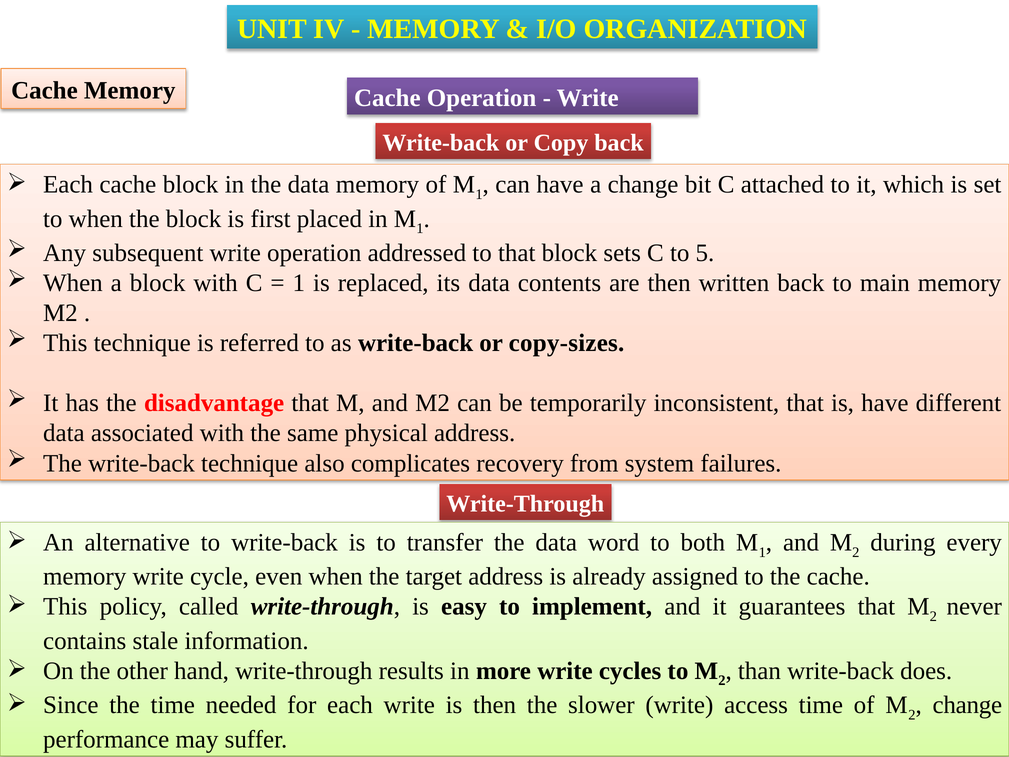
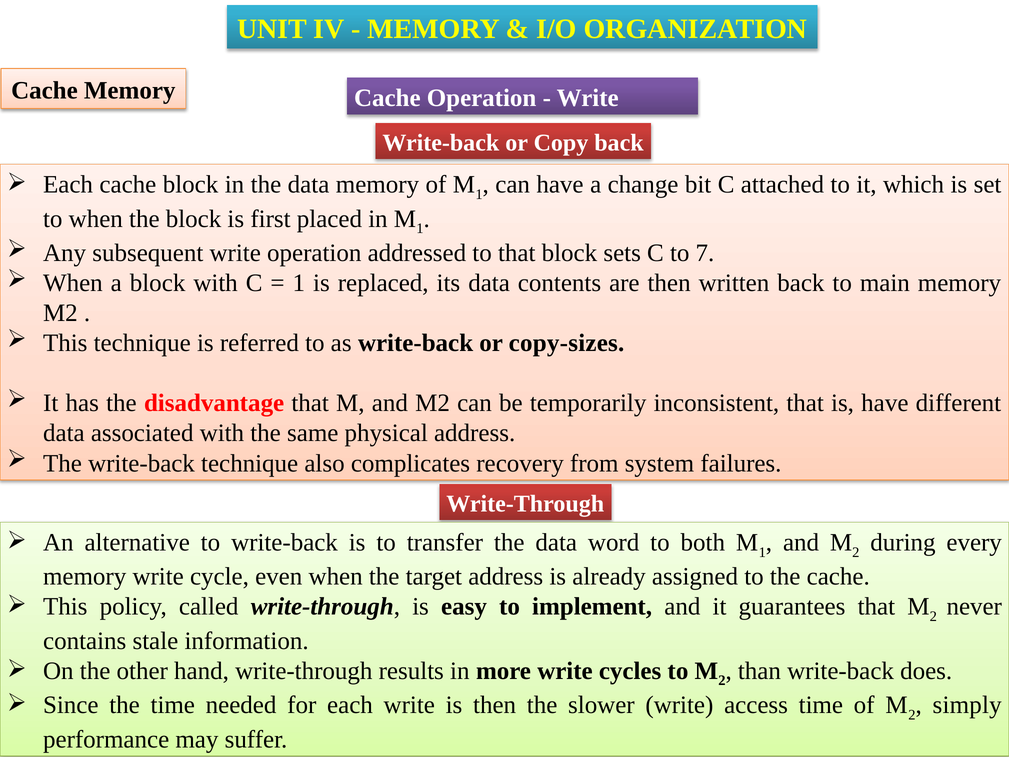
5: 5 -> 7 (705, 253)
change: change -> simply (967, 705)
